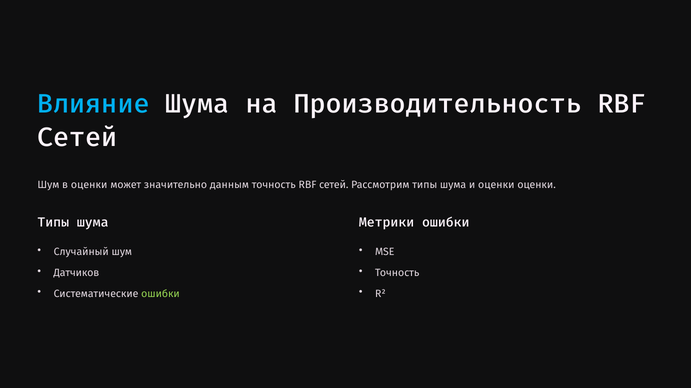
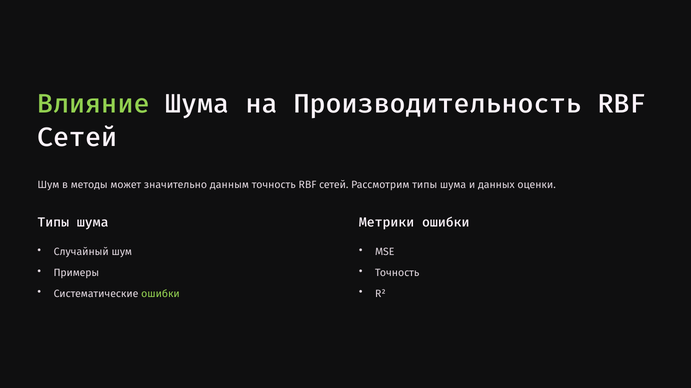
Влияние colour: light blue -> light green (93, 104)
в оценки: оценки -> методы (89, 185)
и оценки: оценки -> данных (496, 185)
Датчиков: Датчиков -> Примеры (76, 273)
